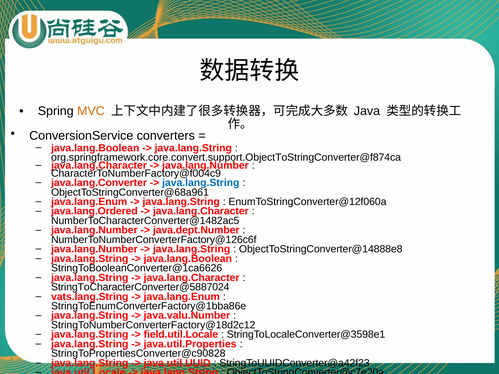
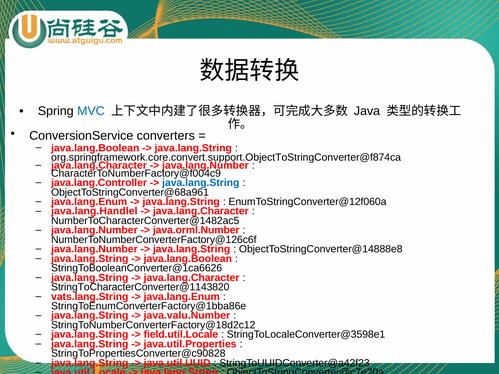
MVC colour: orange -> blue (91, 111)
java.lang.Converter: java.lang.Converter -> java.lang.Controller (99, 183)
java.lang.Ordered: java.lang.Ordered -> java.lang.Handlel (94, 211)
java.dept.Number: java.dept.Number -> java.orml.Number (196, 230)
StringToCharacterConverter@5887024: StringToCharacterConverter@5887024 -> StringToCharacterConverter@1143820 (140, 287)
